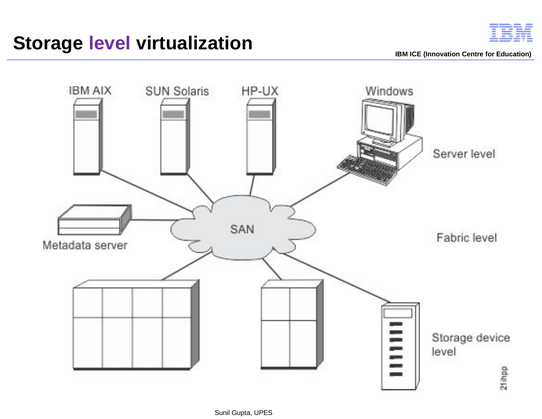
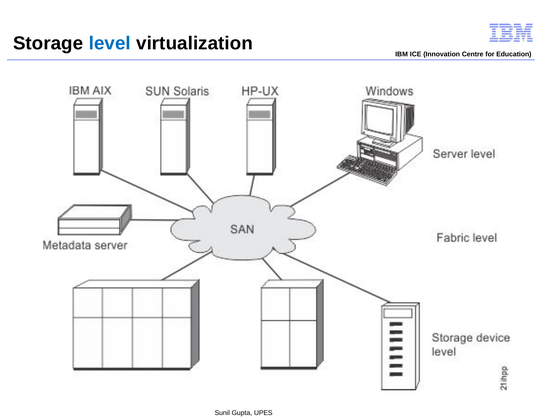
level colour: purple -> blue (110, 43)
